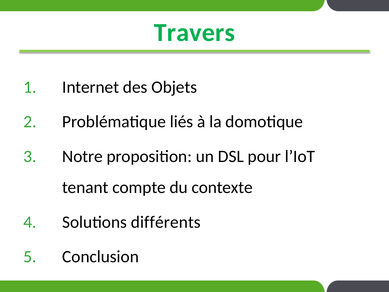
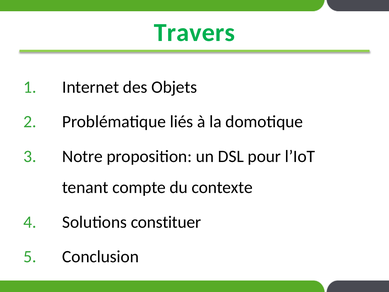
différents: différents -> constituer (166, 222)
